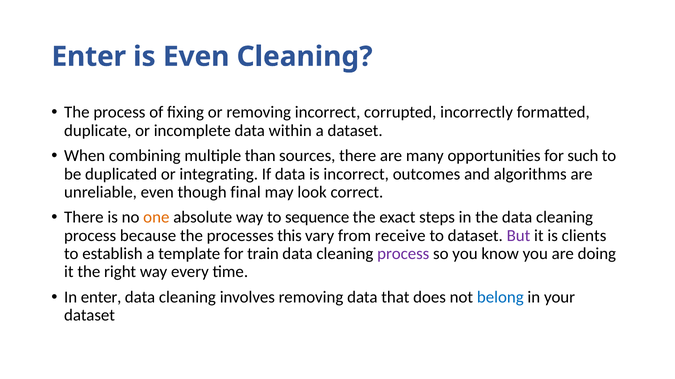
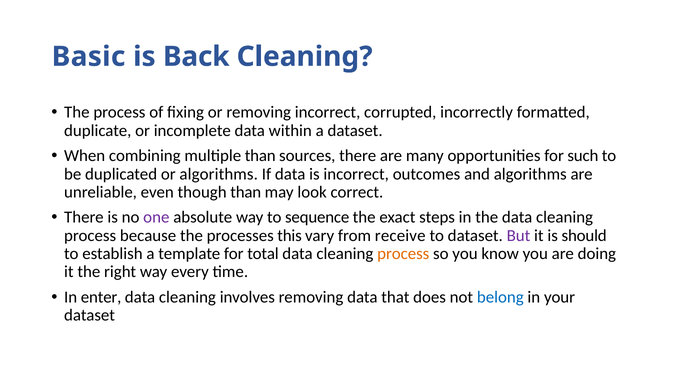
Enter: Enter -> Basic (89, 57)
is Even: Even -> Back (196, 57)
or integrating: integrating -> algorithms (219, 174)
though final: final -> than (246, 193)
one colour: orange -> purple (156, 218)
clients: clients -> should (584, 236)
train: train -> total (263, 254)
process colour: purple -> orange (403, 254)
